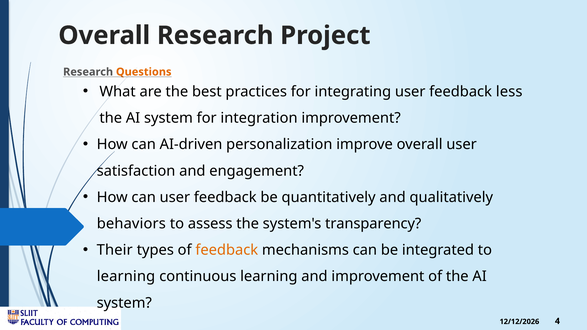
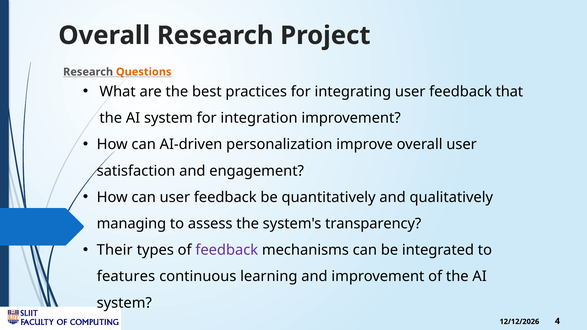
less: less -> that (509, 92)
behaviors: behaviors -> managing (131, 224)
feedback colour: orange -> purple (227, 250)
learning: learning -> features (126, 277)
